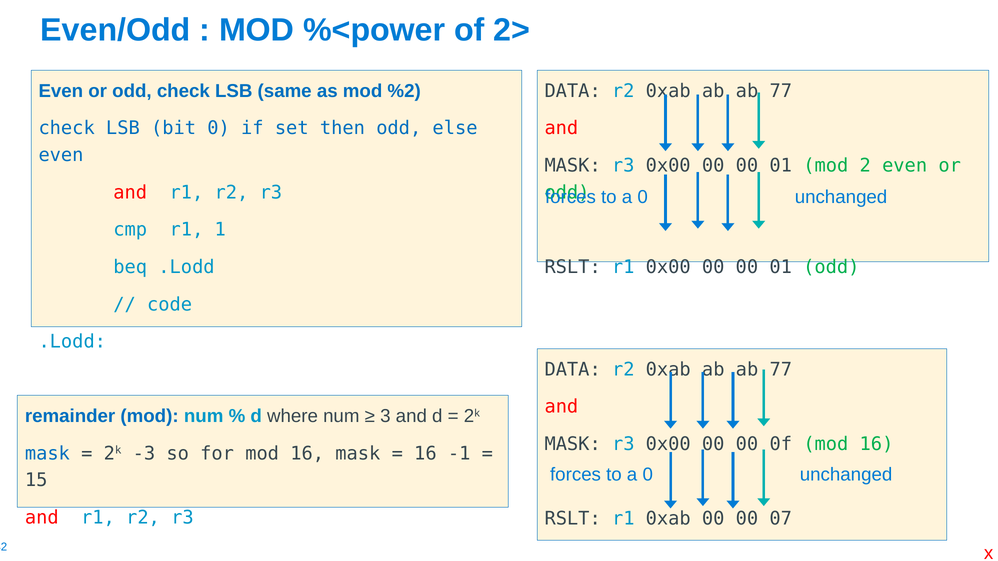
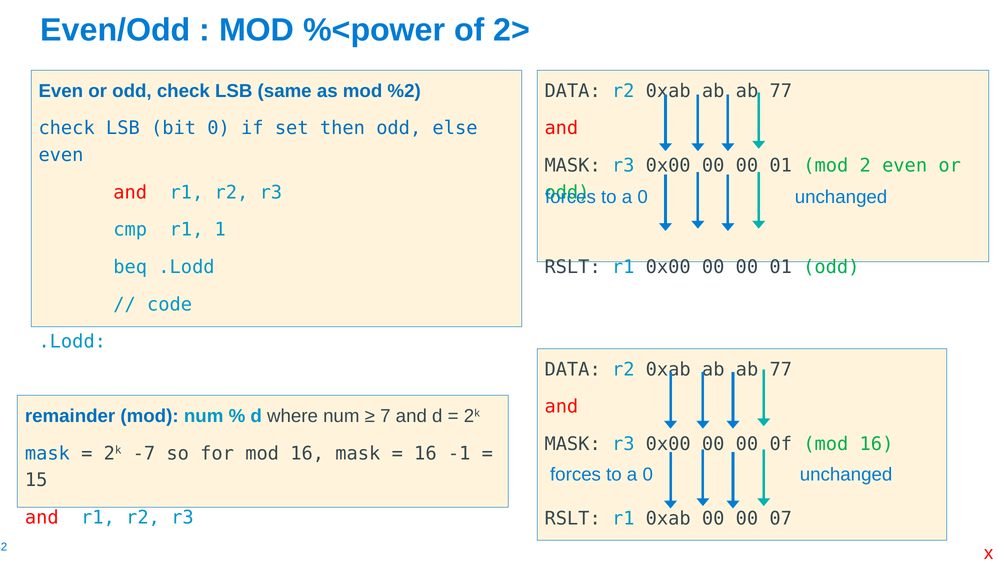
3: 3 -> 7 (385, 416)
-3: -3 -> -7 (144, 454)
